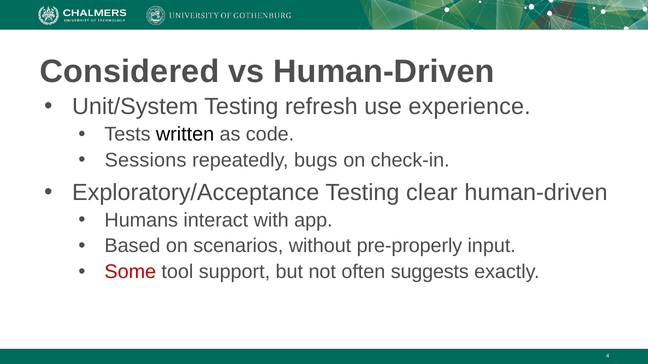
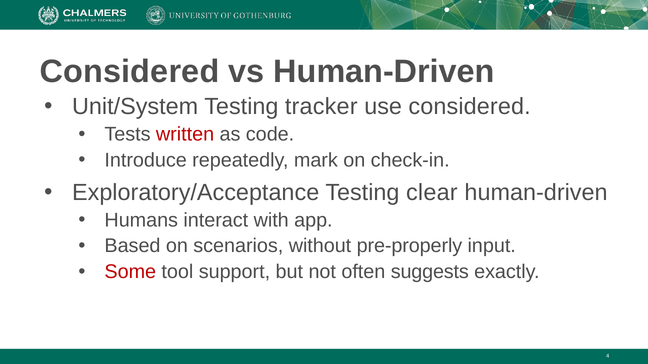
refresh: refresh -> tracker (321, 107)
use experience: experience -> considered (470, 107)
written colour: black -> red (185, 134)
Sessions: Sessions -> Introduce (146, 160)
bugs: bugs -> mark (316, 160)
